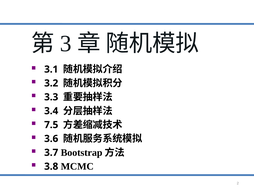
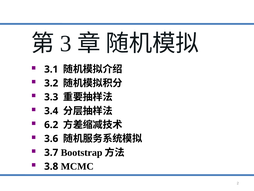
7.5: 7.5 -> 6.2 (51, 124)
